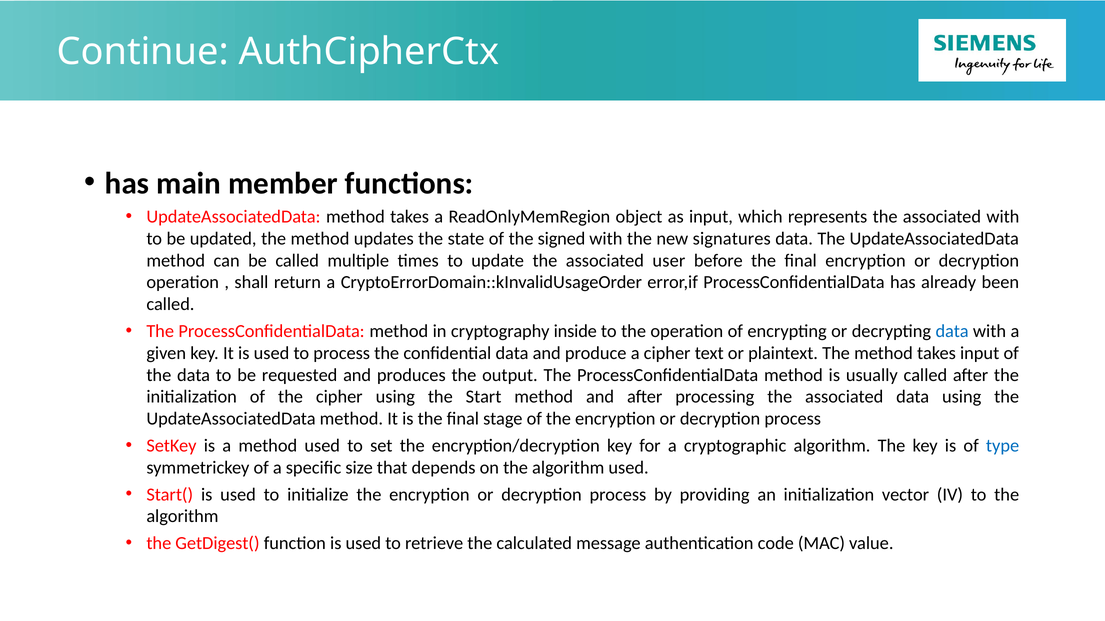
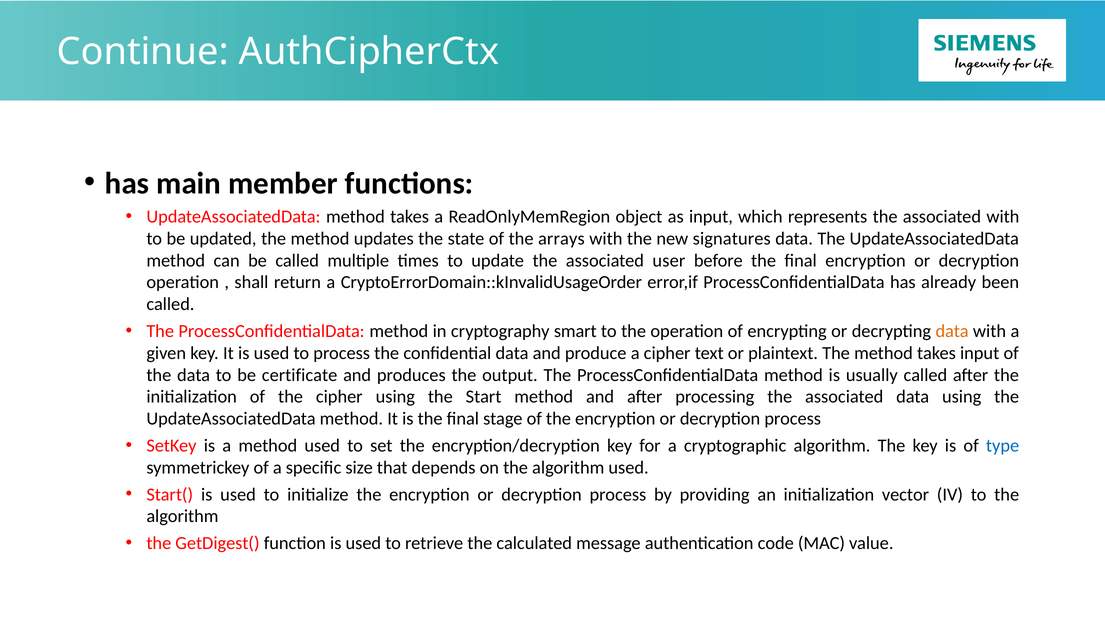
signed: signed -> arrays (561, 239)
inside: inside -> smart (575, 332)
data colour: blue -> orange (952, 332)
requested: requested -> certificate (300, 375)
